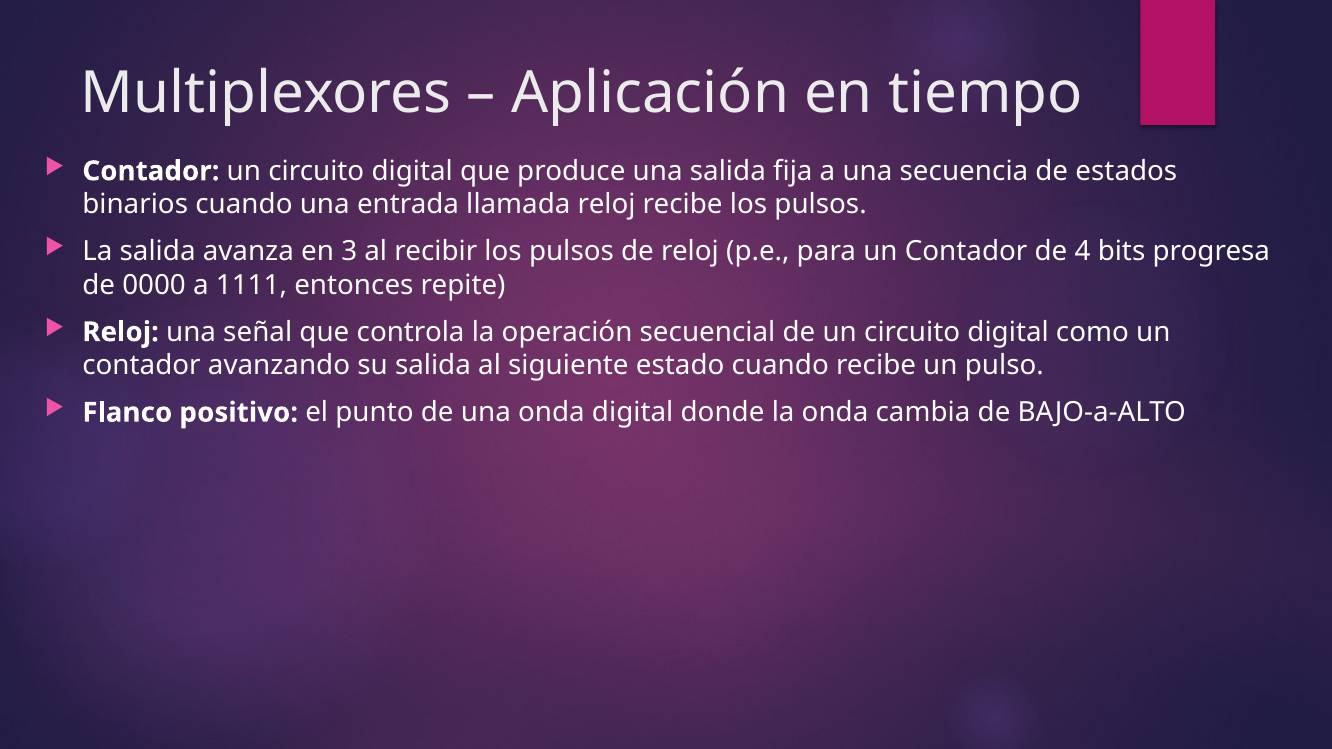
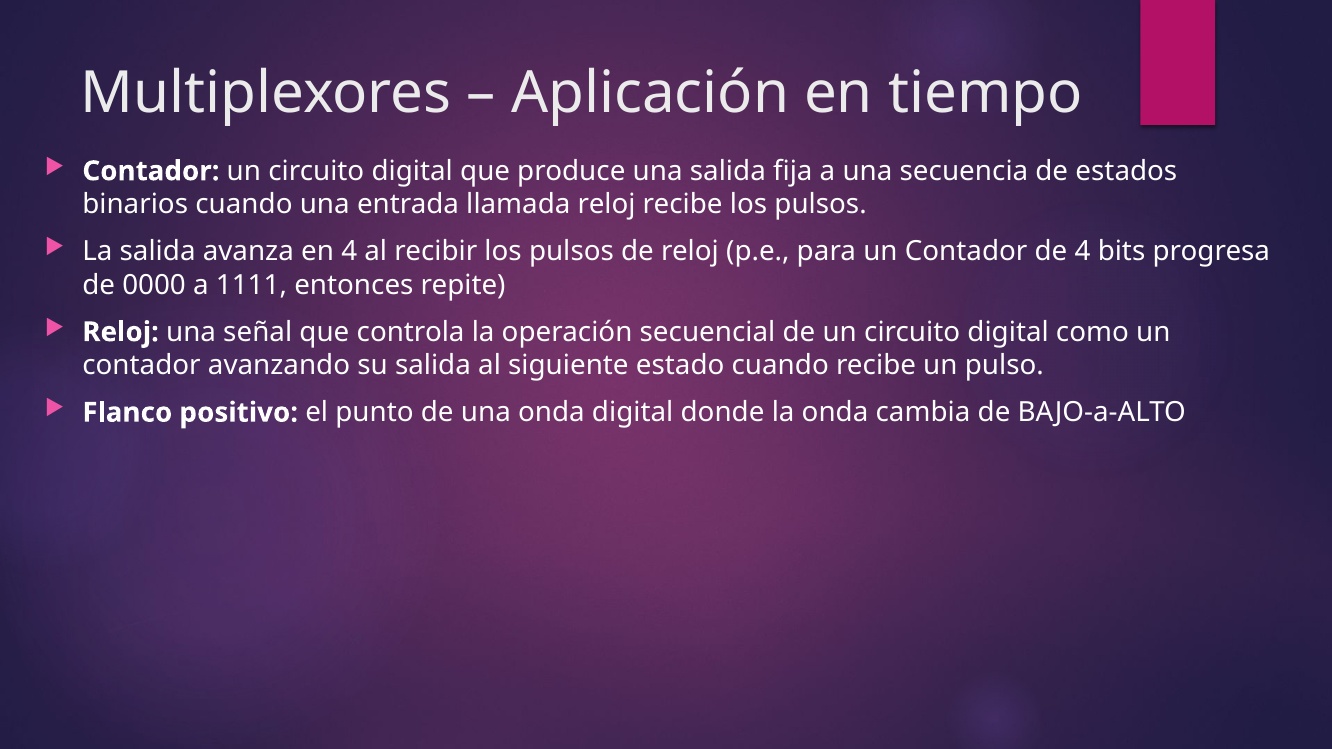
en 3: 3 -> 4 (349, 252)
